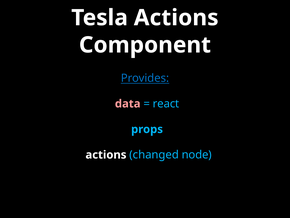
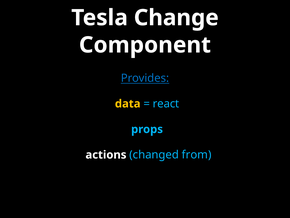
Tesla Actions: Actions -> Change (176, 18)
data colour: pink -> yellow (128, 104)
node: node -> from (197, 154)
